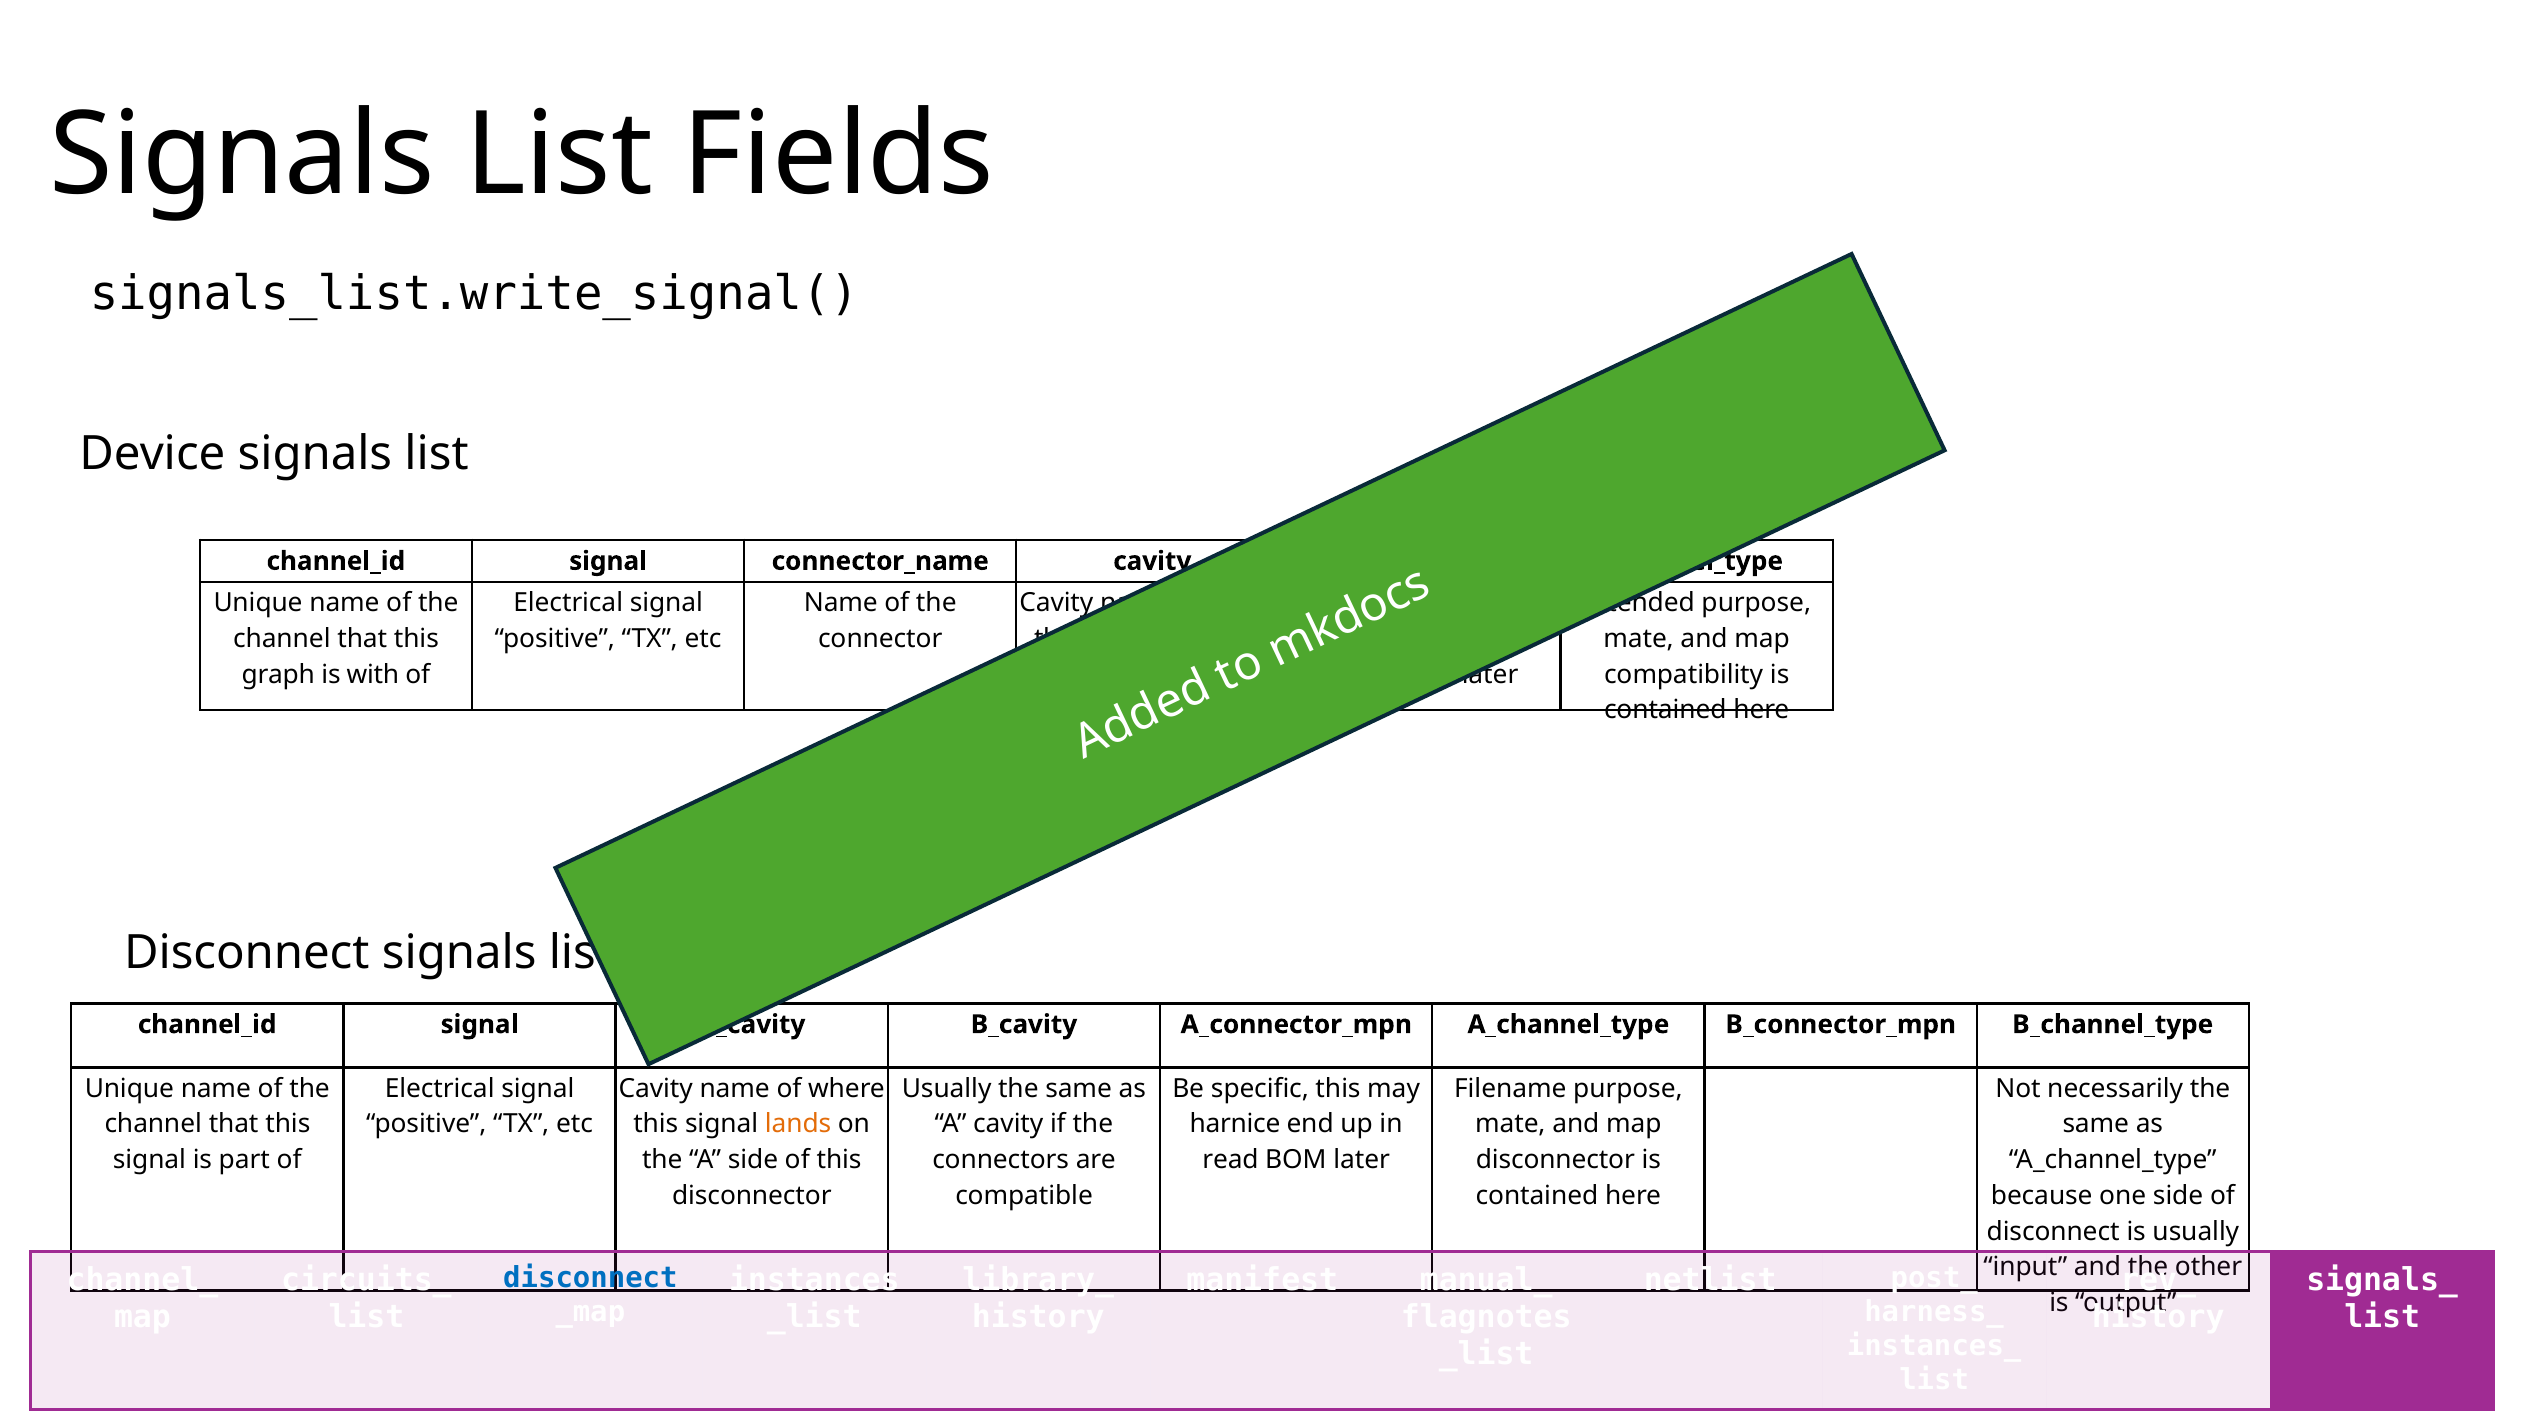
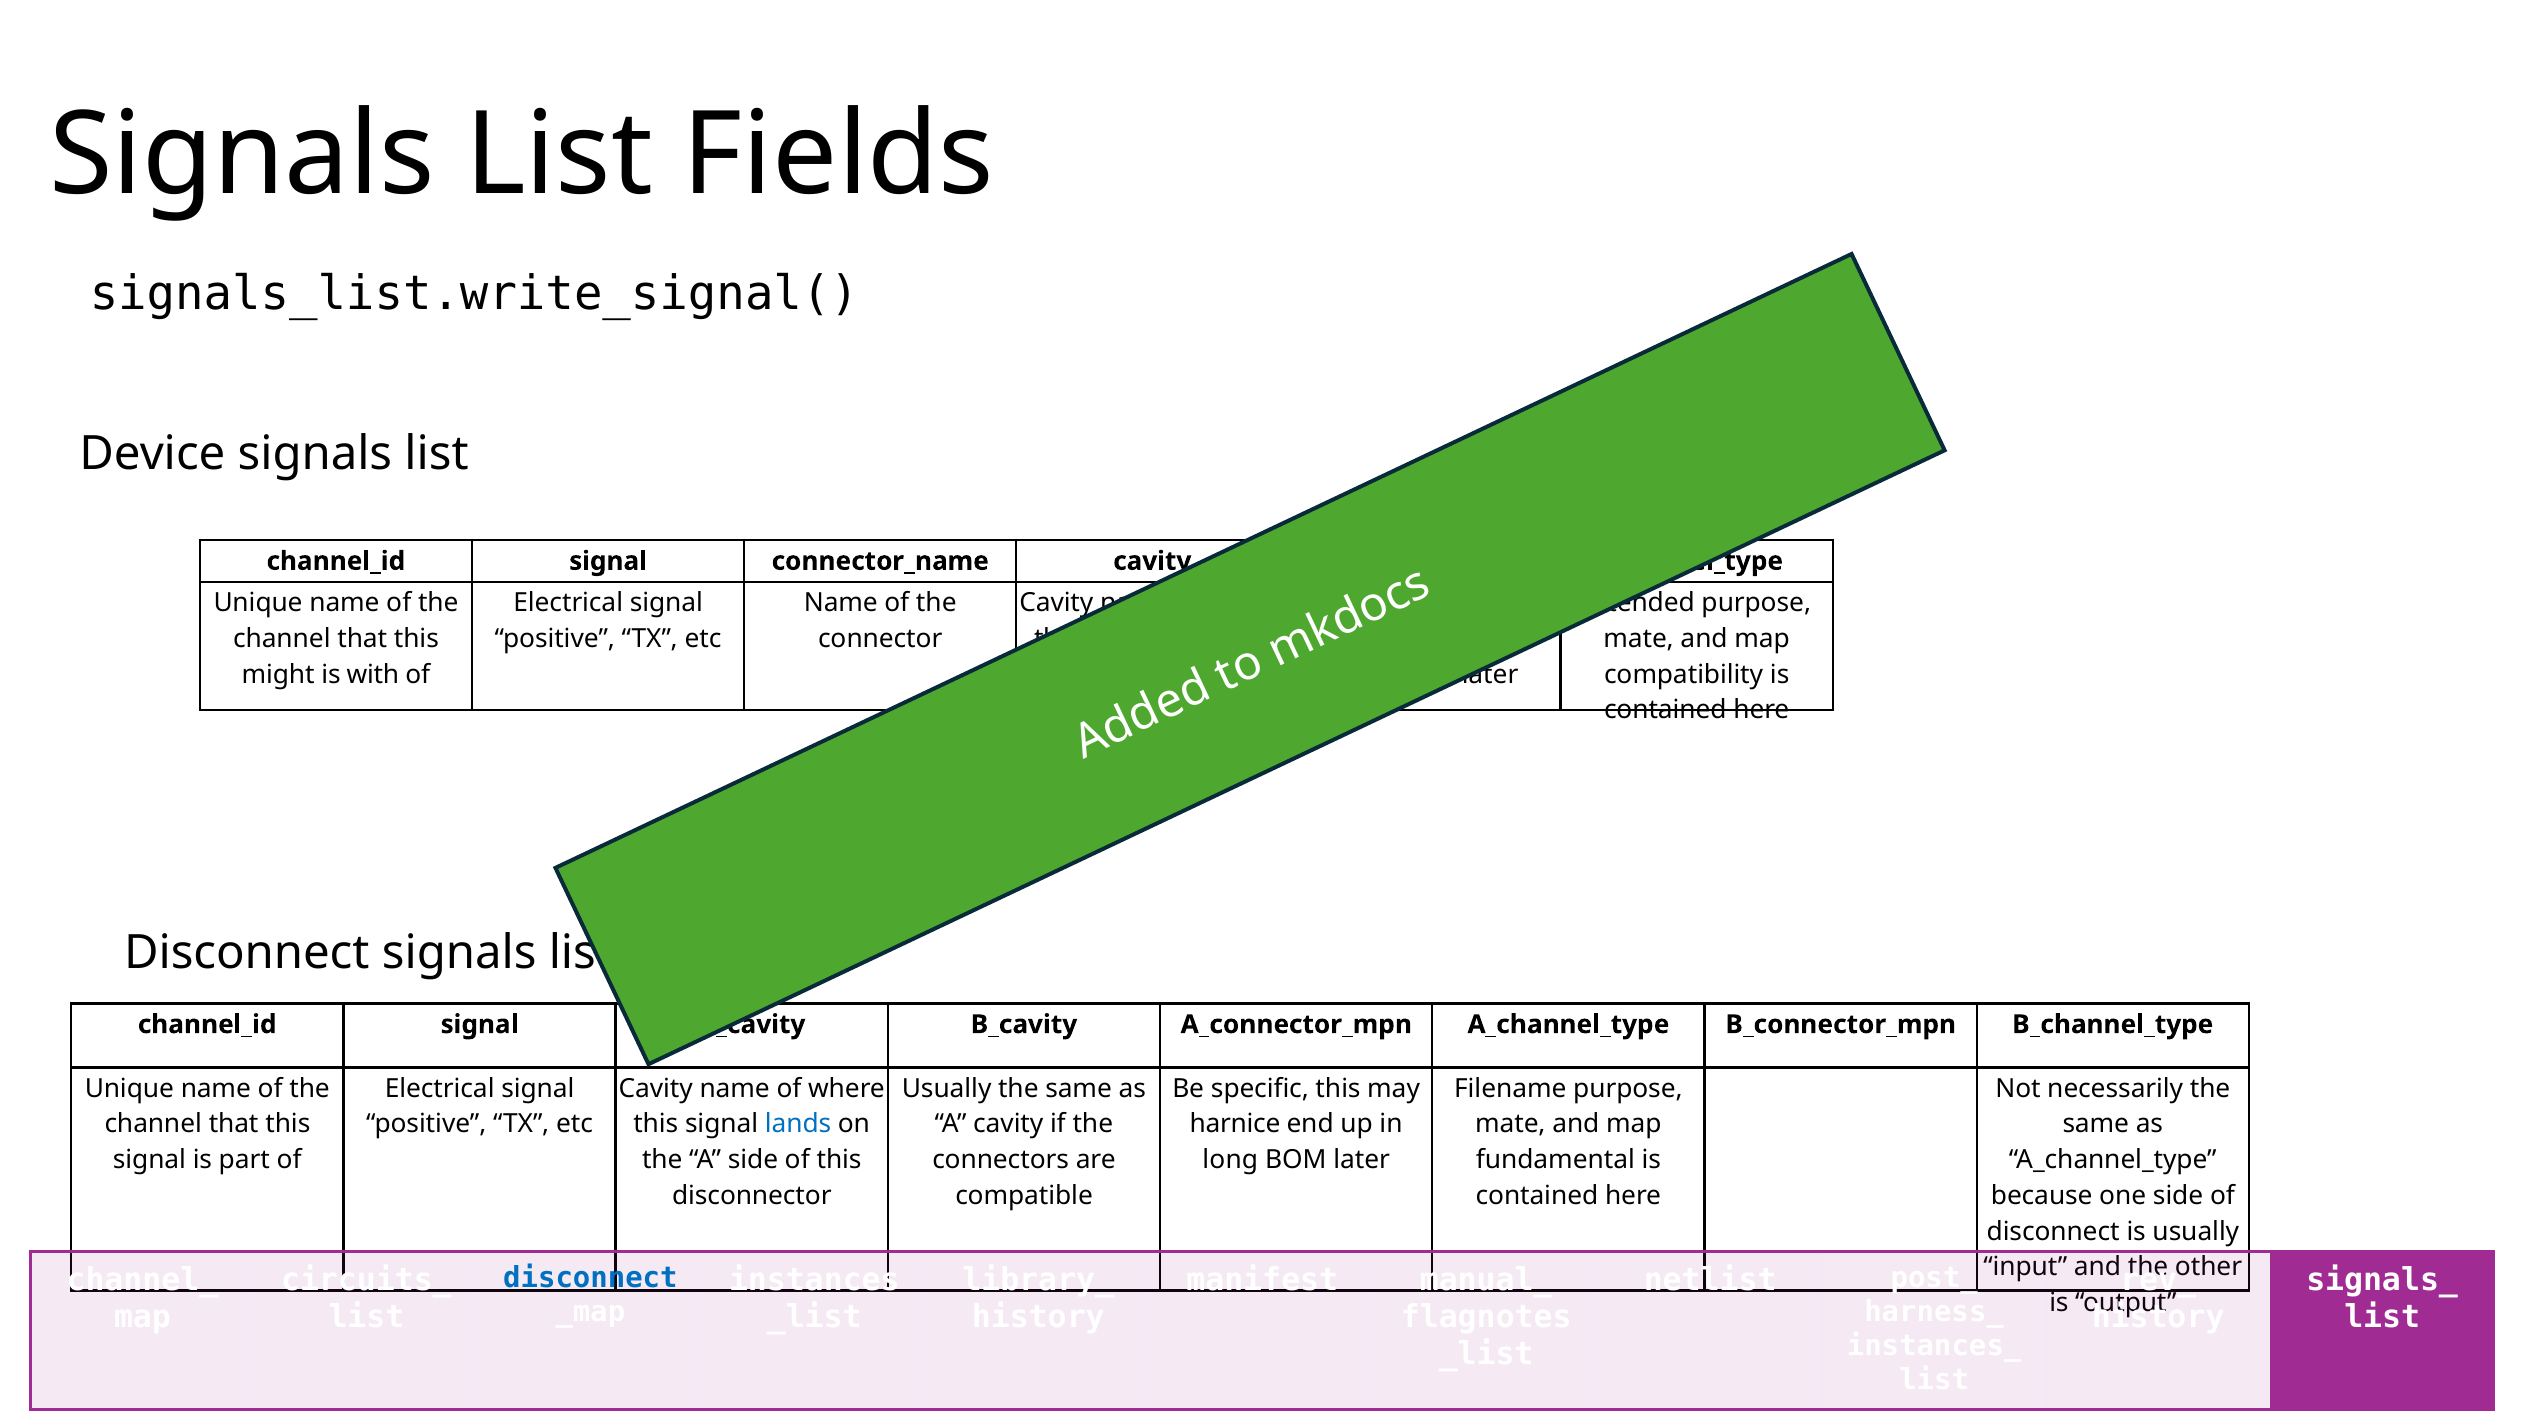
graph: graph -> might (278, 675)
lands colour: orange -> blue (798, 1124)
read: read -> long (1230, 1160)
disconnector: disconnector -> fundamental (1555, 1160)
